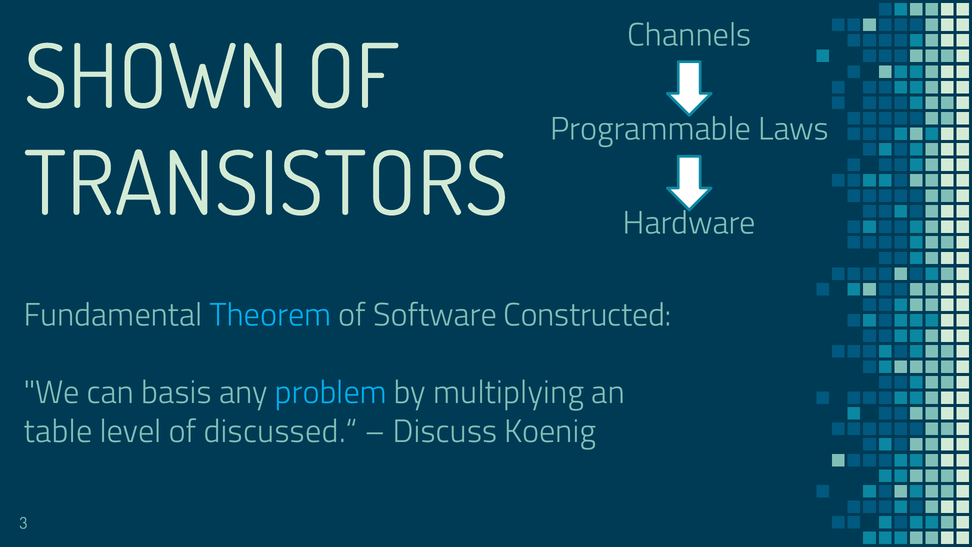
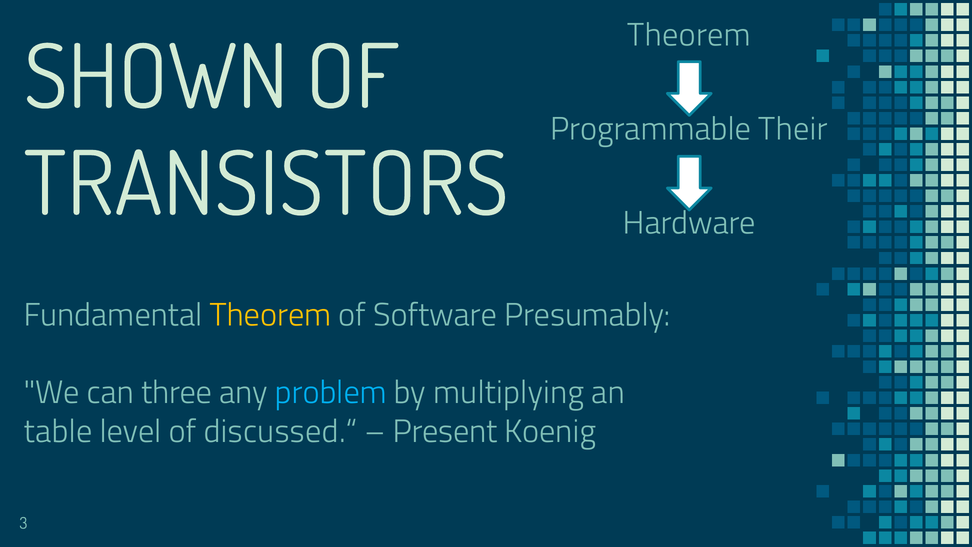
Channels: Channels -> Theorem (689, 35)
Laws: Laws -> Their (793, 129)
Theorem colour: light blue -> yellow (271, 315)
Constructed: Constructed -> Presumably (587, 315)
basis: basis -> three (177, 393)
Discuss: Discuss -> Present (445, 431)
